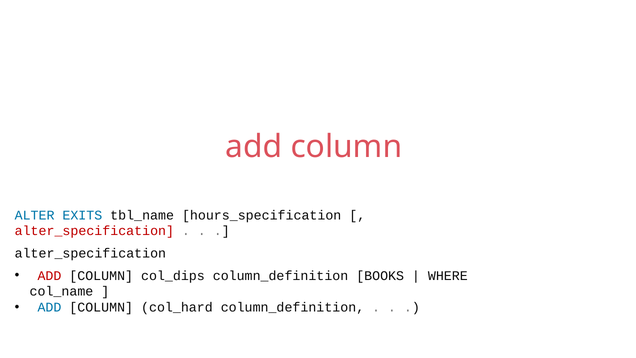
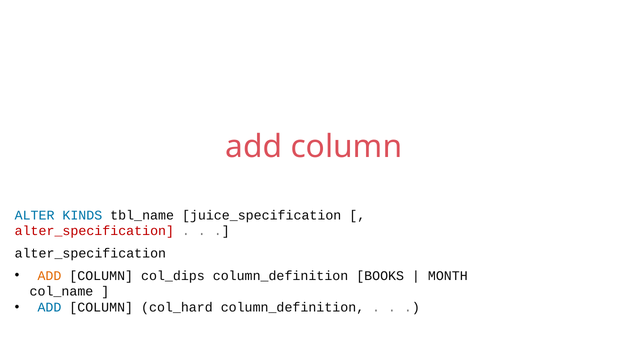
EXITS: EXITS -> KINDS (82, 215)
hours_specification: hours_specification -> juice_specification (262, 215)
ADD colour: red -> orange (49, 275)
WHERE: WHERE -> MONTH (448, 275)
